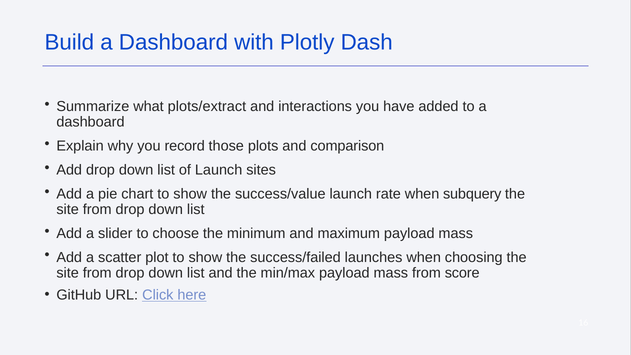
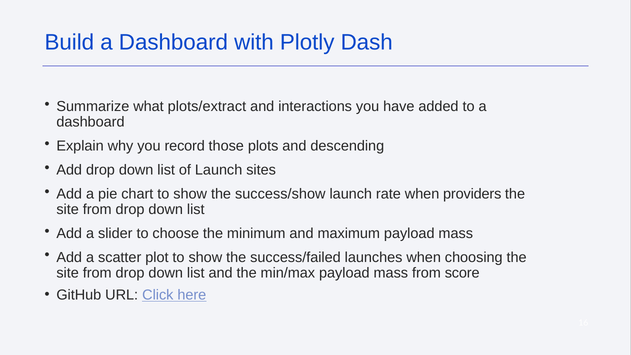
comparison: comparison -> descending (347, 146)
success/value: success/value -> success/show (280, 194)
subquery: subquery -> providers (472, 194)
